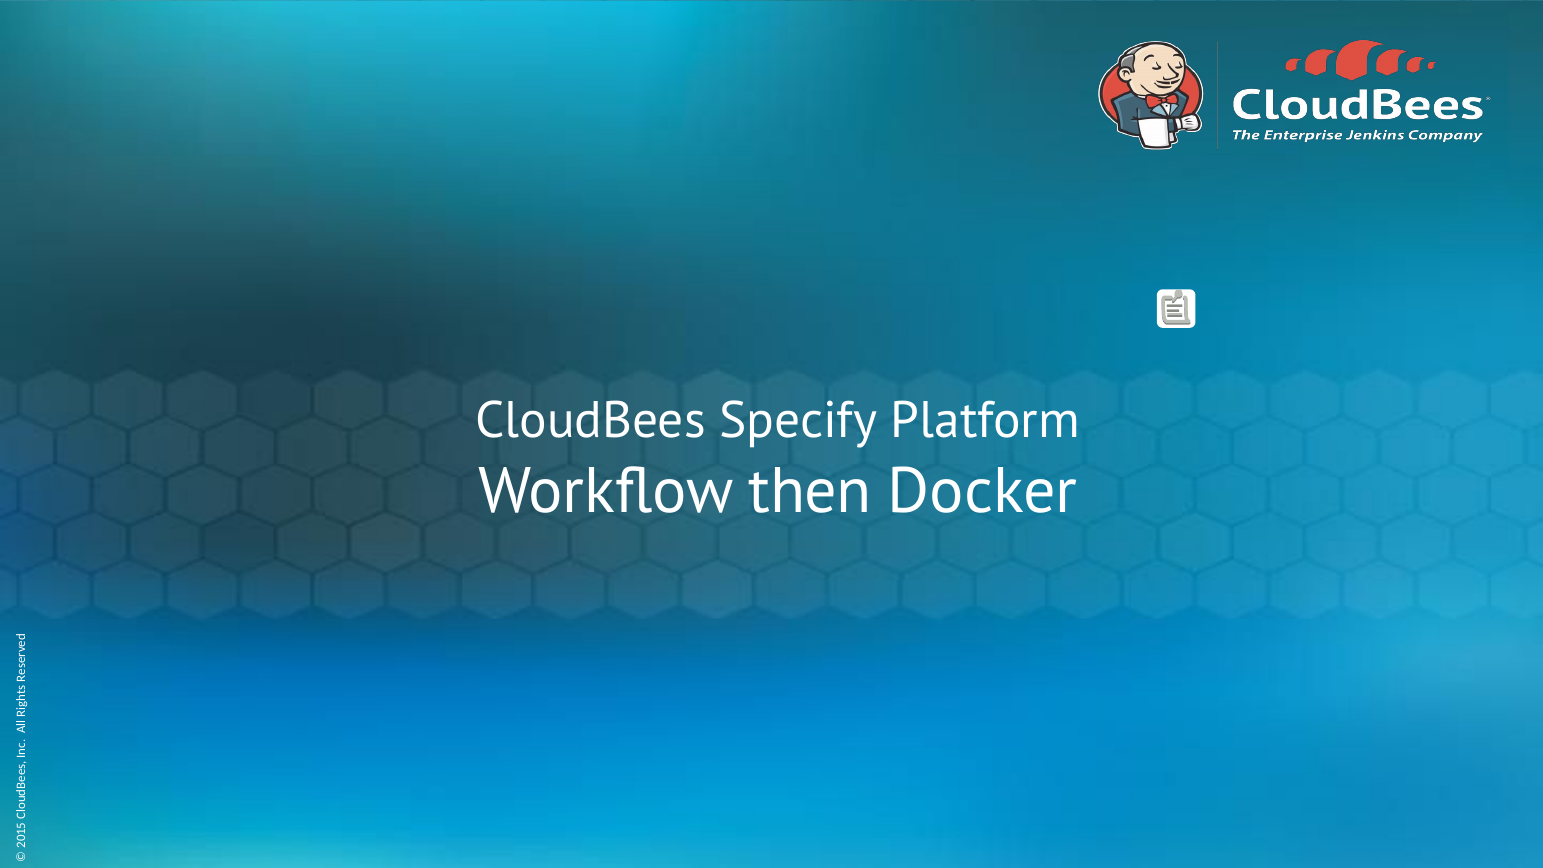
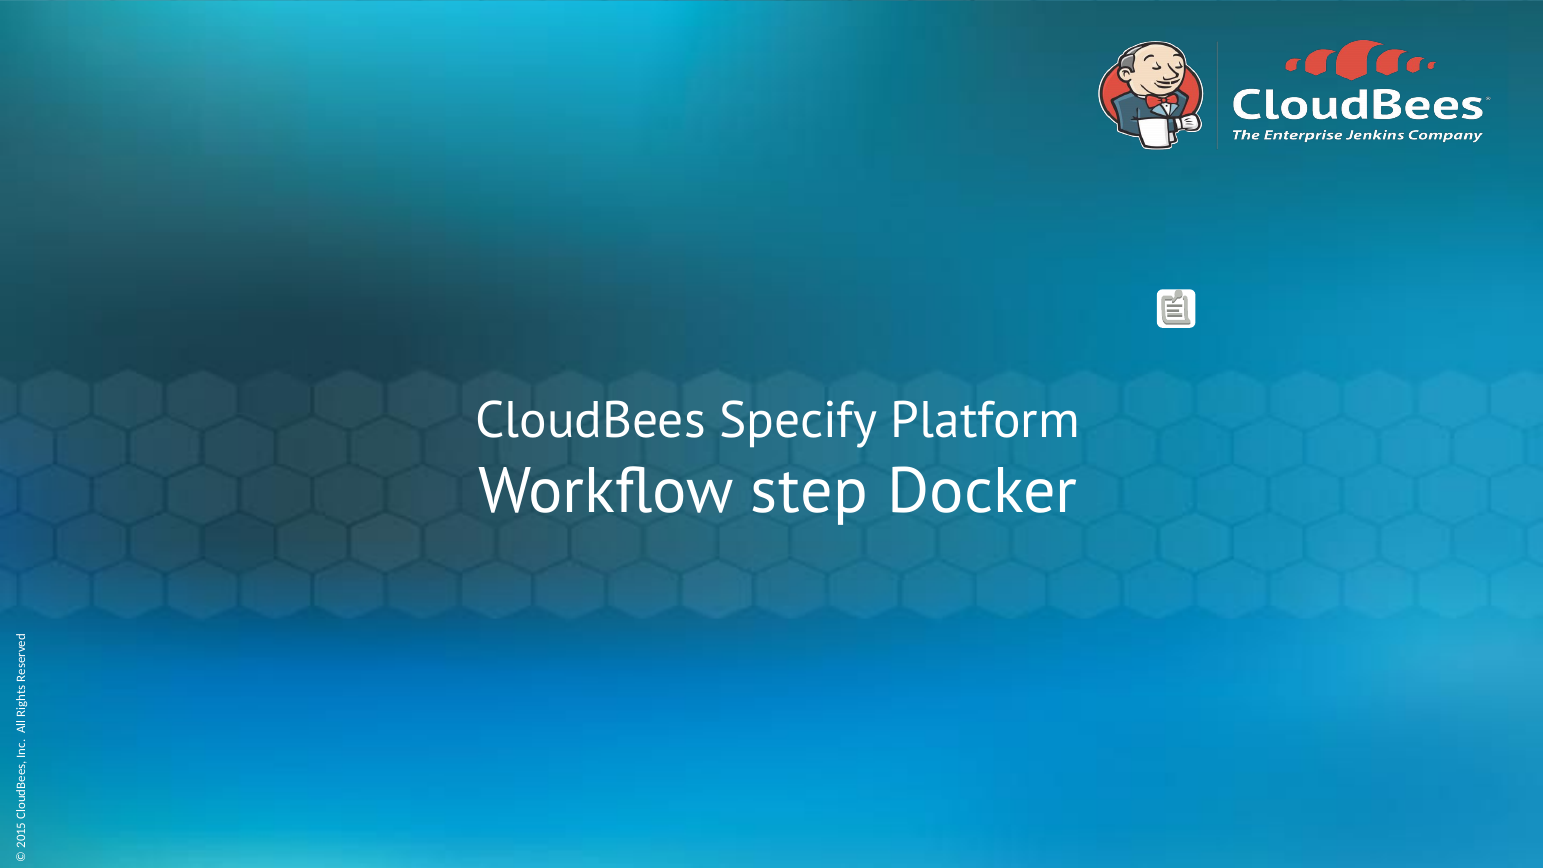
then: then -> step (810, 491)
